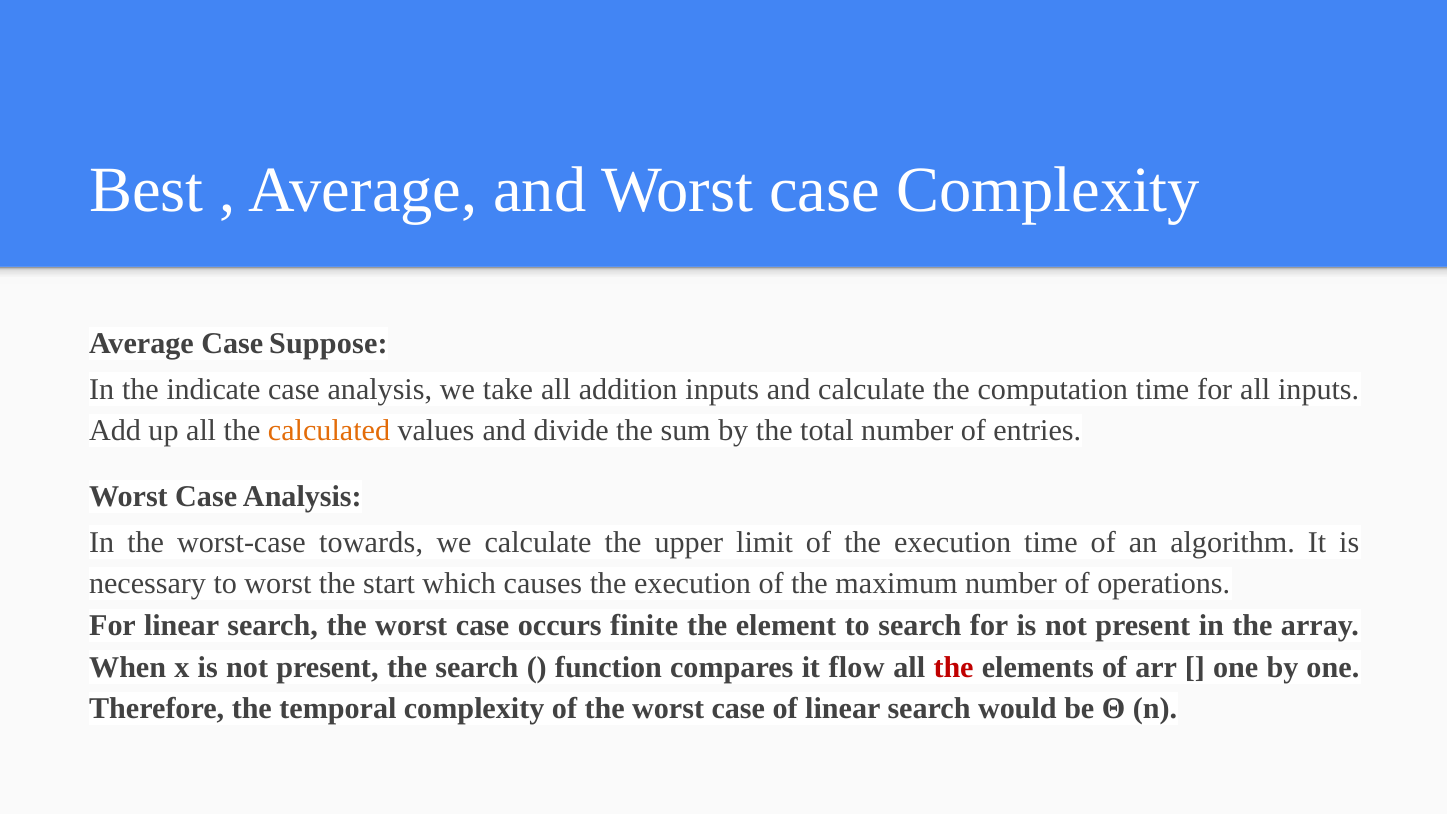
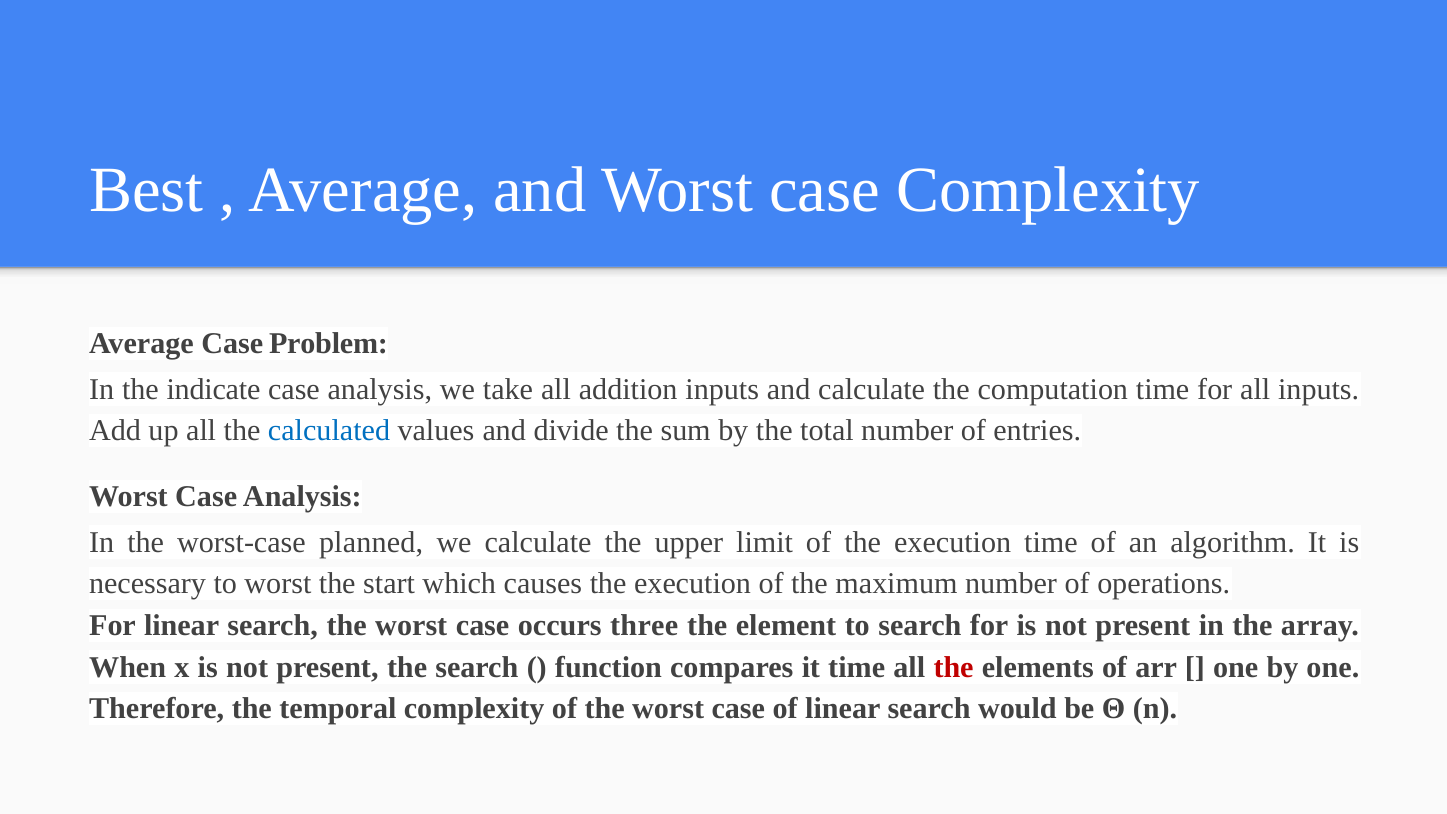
Suppose: Suppose -> Problem (329, 344)
calculated colour: orange -> blue (329, 431)
towards: towards -> planned (371, 542)
finite: finite -> three (644, 625)
it flow: flow -> time (857, 667)
